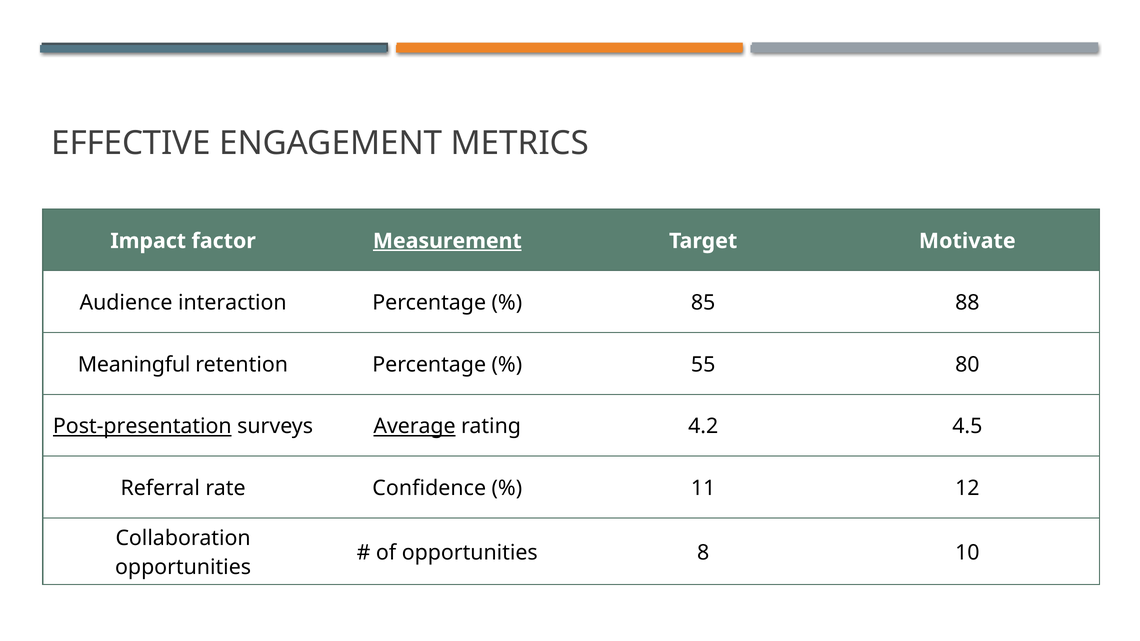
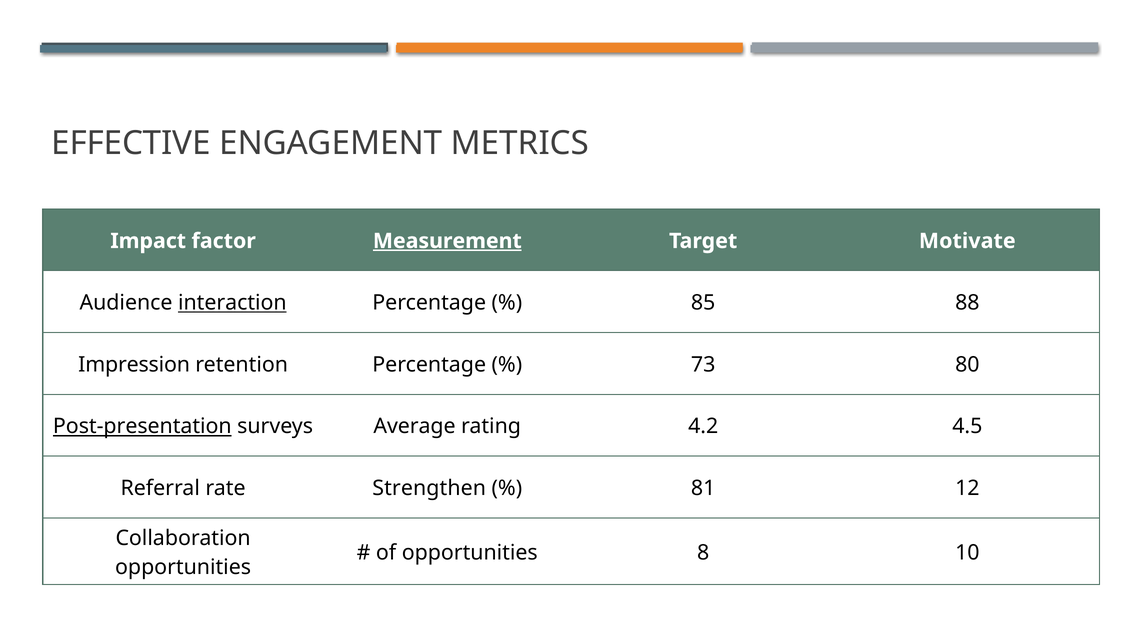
interaction underline: none -> present (232, 303)
Meaningful: Meaningful -> Impression (134, 365)
55: 55 -> 73 (703, 365)
Average underline: present -> none (415, 427)
Confidence: Confidence -> Strengthen (429, 488)
11: 11 -> 81 (703, 488)
